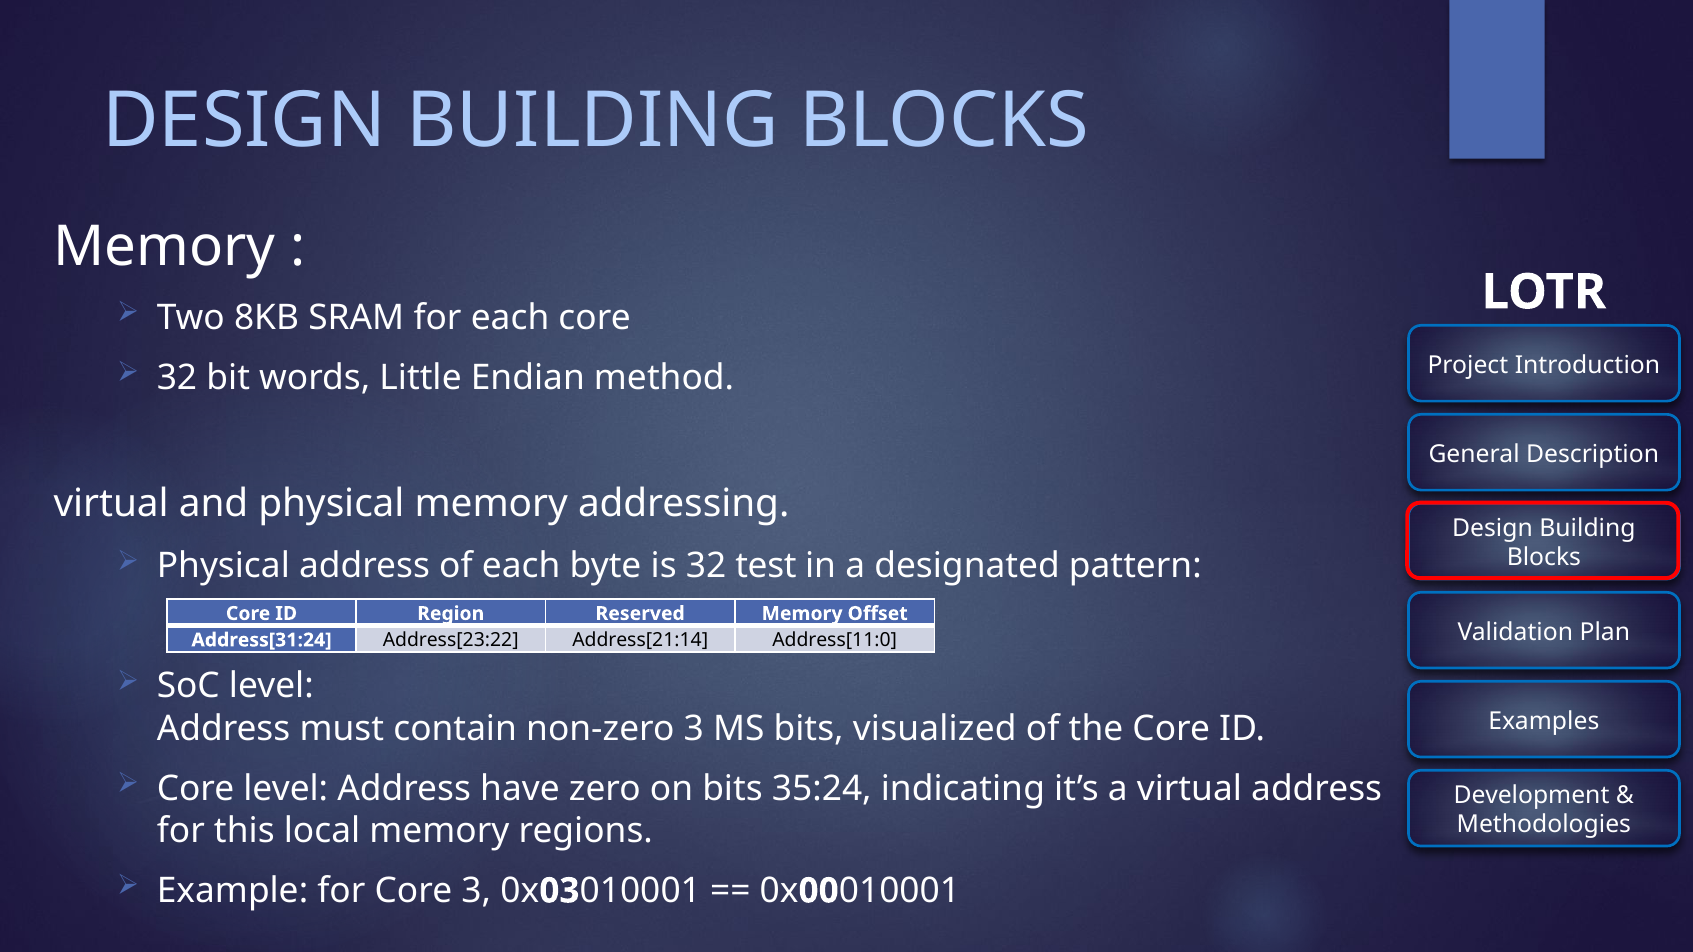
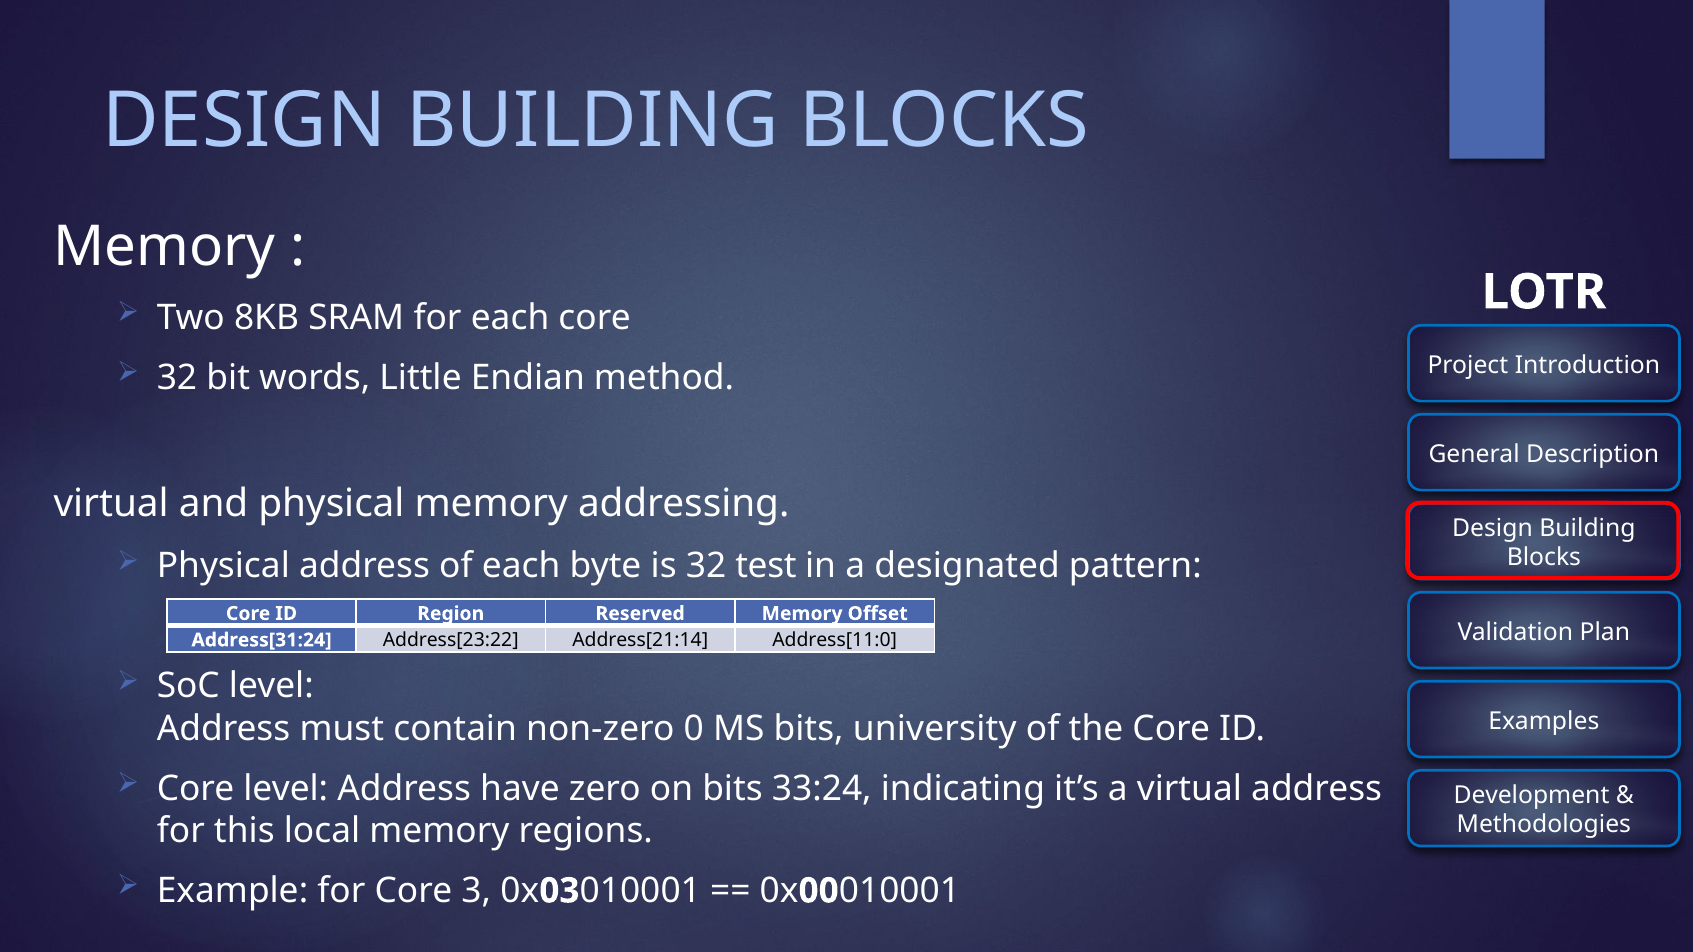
non-zero 3: 3 -> 0 (694, 729)
visualized: visualized -> university (935, 729)
35:24: 35:24 -> 33:24 (822, 789)
